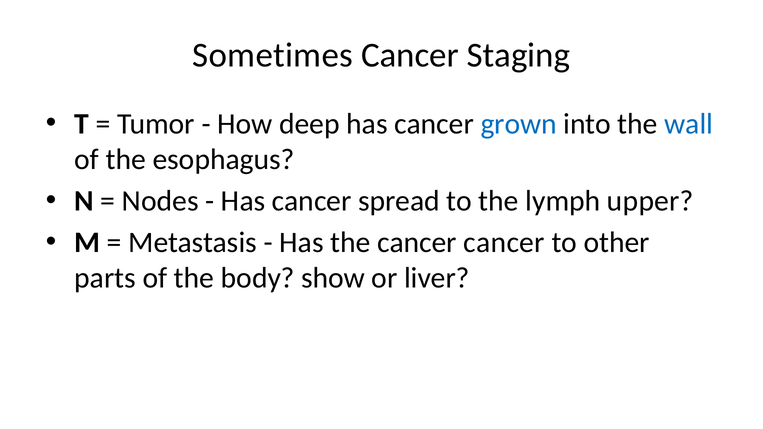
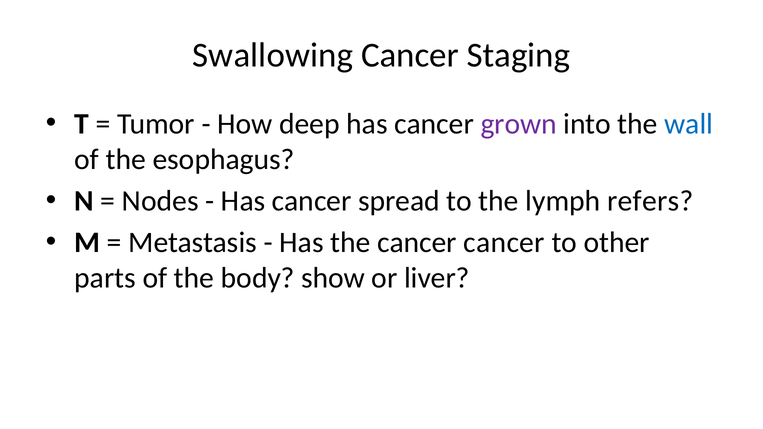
Sometimes: Sometimes -> Swallowing (273, 55)
grown colour: blue -> purple (519, 124)
upper: upper -> refers (650, 201)
